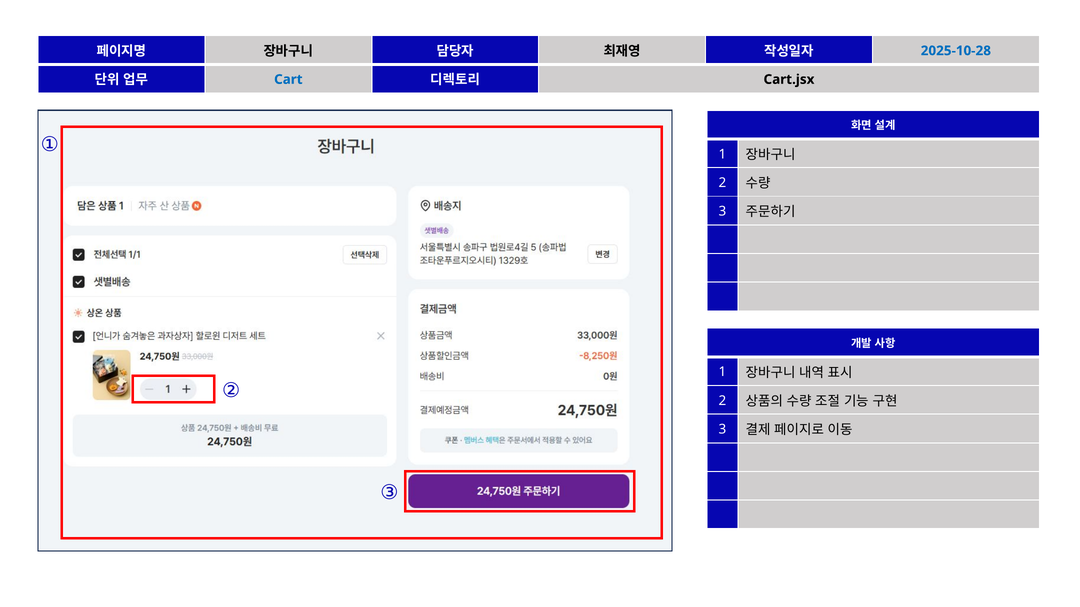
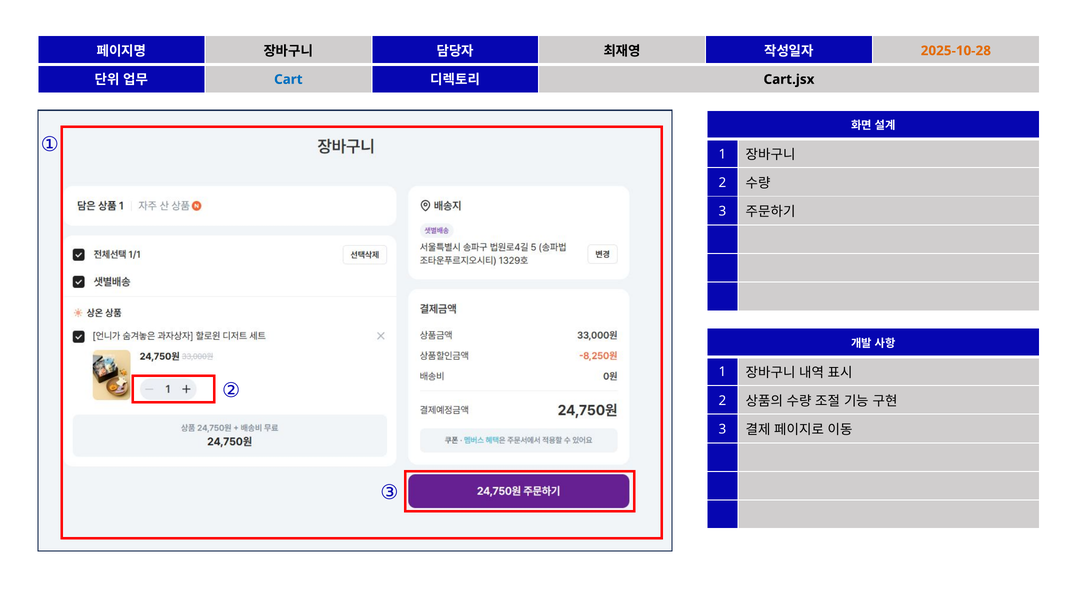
2025-10-28 colour: blue -> orange (956, 51)
